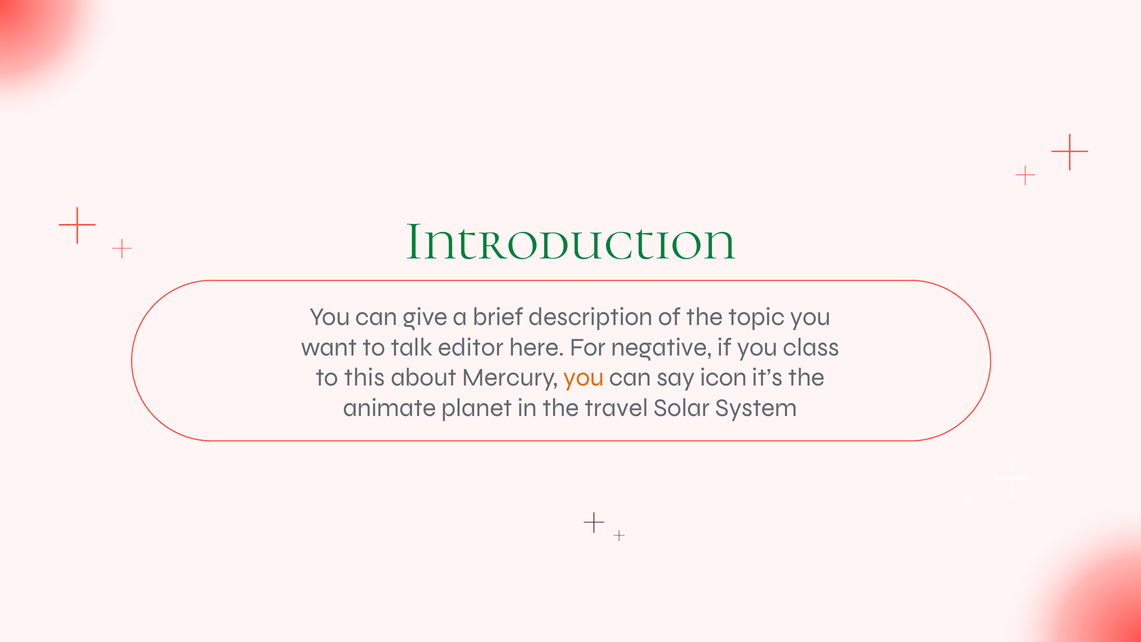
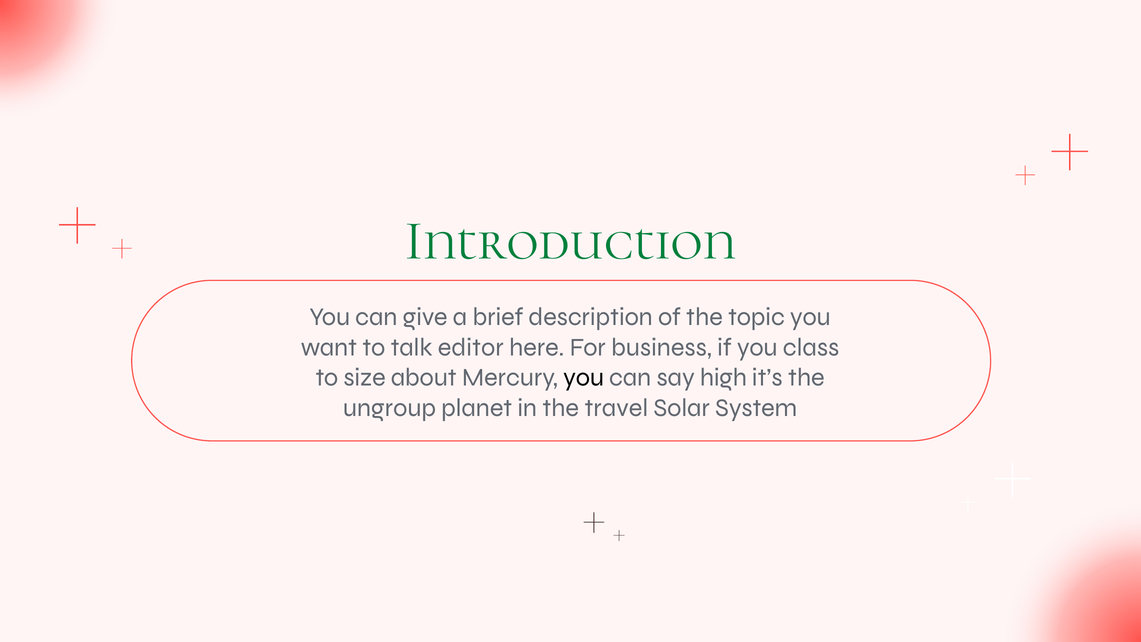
negative: negative -> business (661, 347)
this: this -> size (365, 377)
you colour: orange -> black (584, 377)
icon: icon -> high (723, 377)
animate: animate -> ungroup (389, 408)
